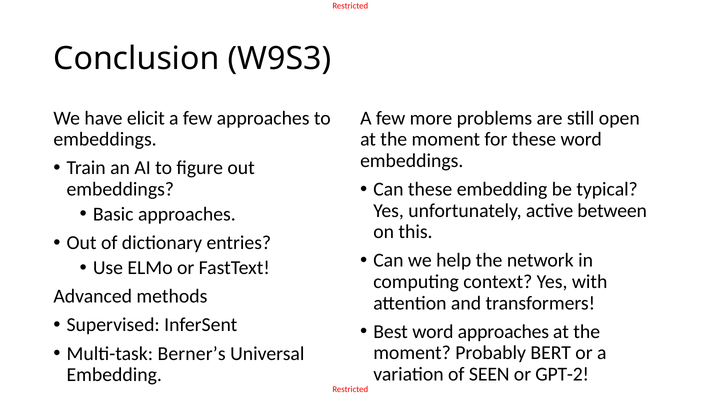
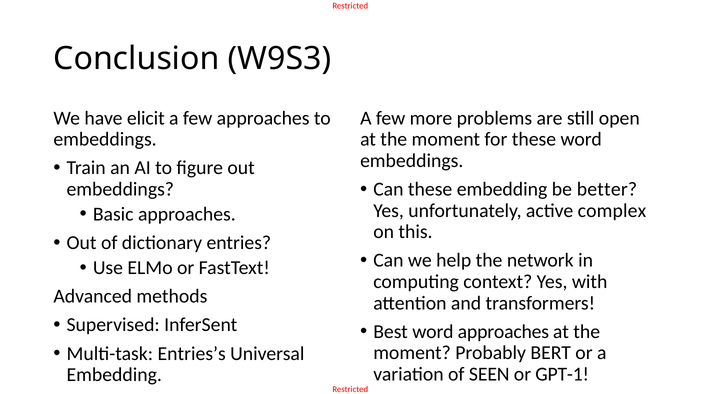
typical: typical -> better (607, 189)
between: between -> complex (612, 211)
Berner’s: Berner’s -> Entries’s (192, 354)
GPT-2: GPT-2 -> GPT-1 (562, 375)
